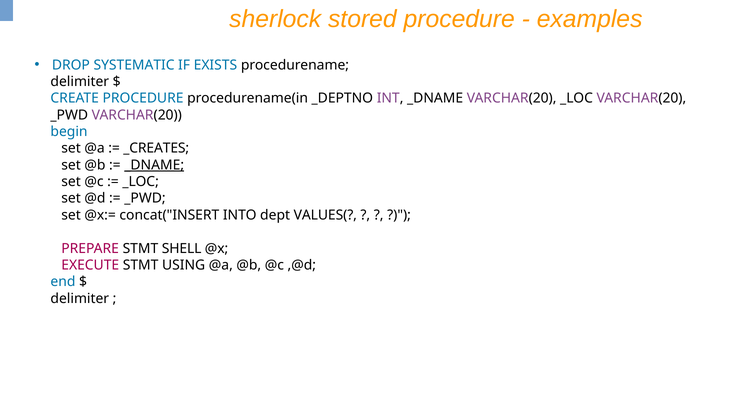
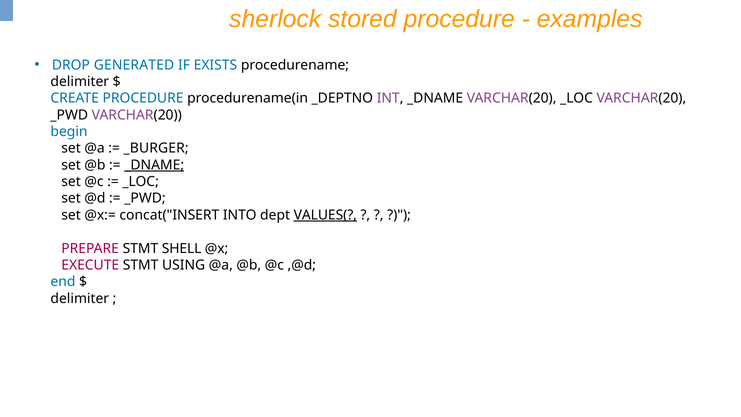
SYSTEMATIC: SYSTEMATIC -> GENERATED (134, 65)
_CREATES: _CREATES -> _BURGER (156, 148)
VALUES( underline: none -> present (325, 215)
